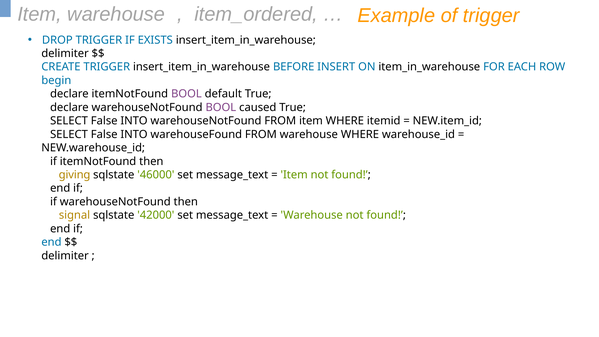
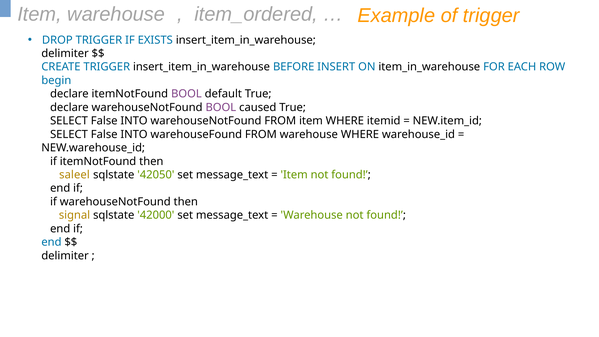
giving: giving -> saleel (74, 175)
46000: 46000 -> 42050 (156, 175)
